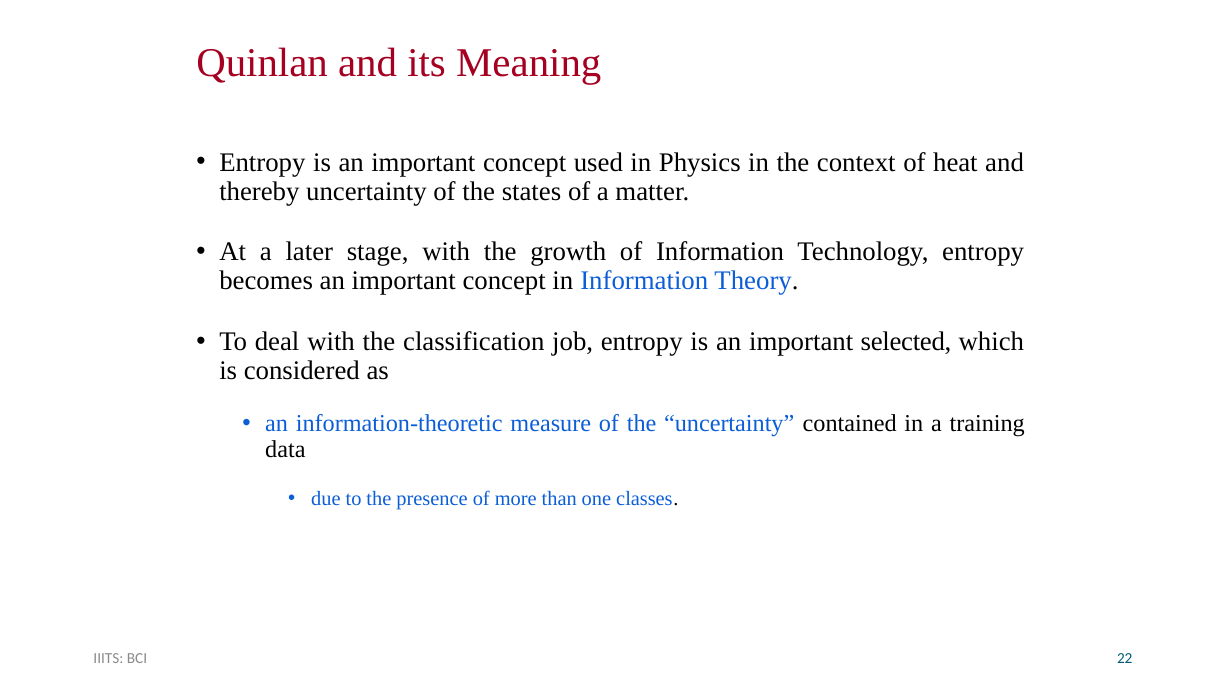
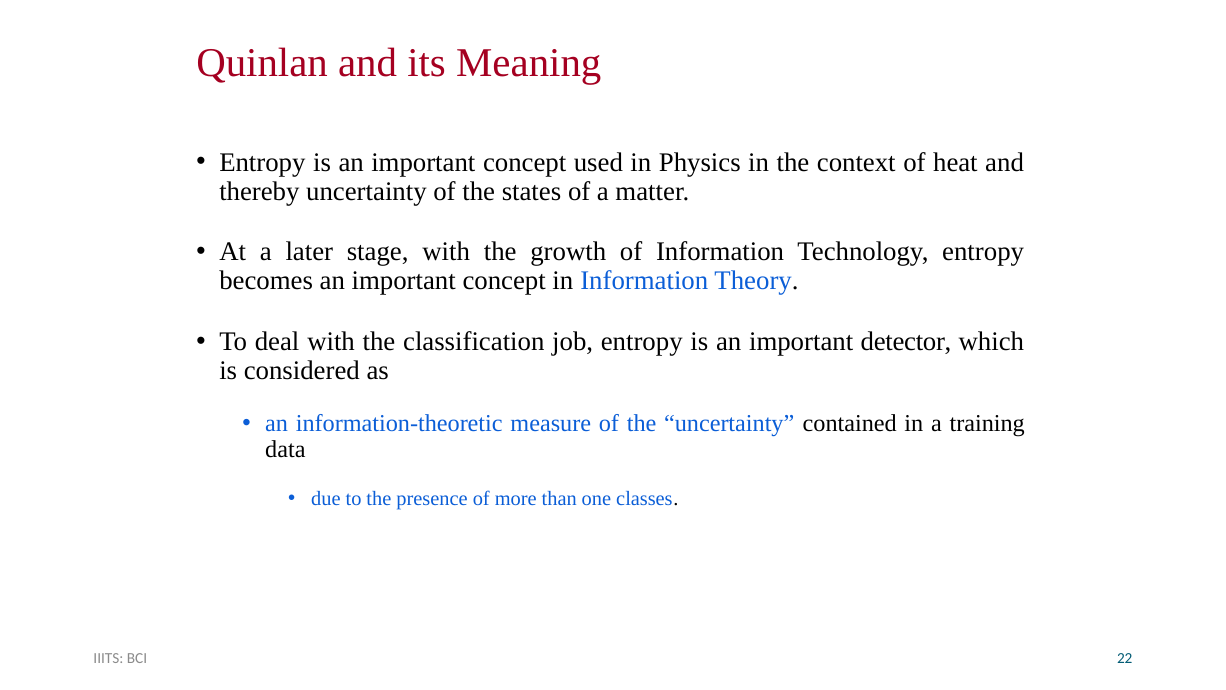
selected: selected -> detector (906, 341)
